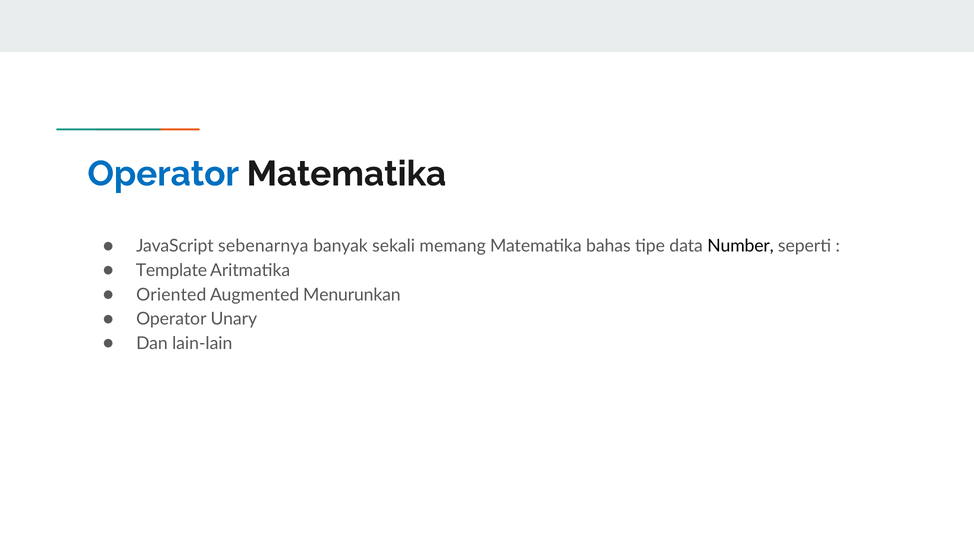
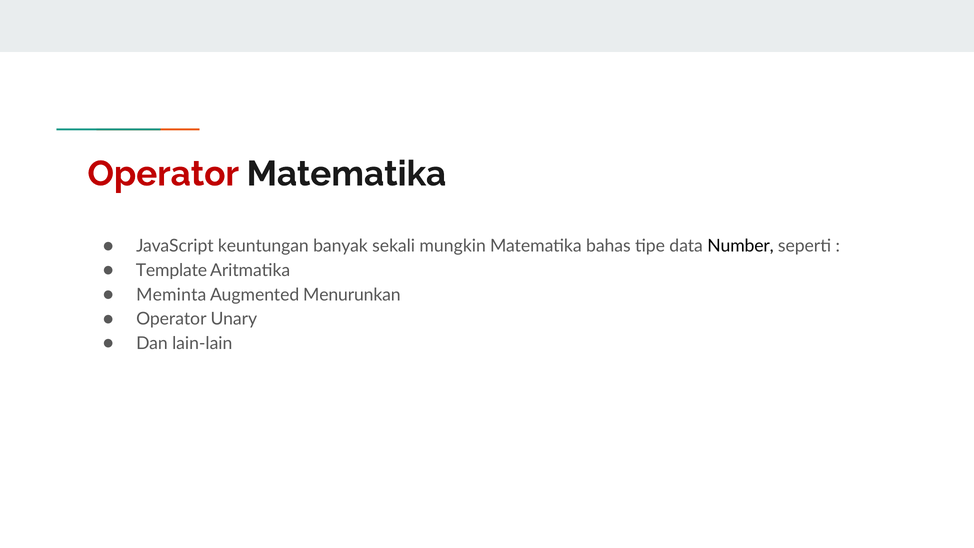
Operator colour: blue -> red (163, 174)
sebenarnya: sebenarnya -> keuntungan (263, 246)
memang: memang -> mungkin (453, 246)
Oriented: Oriented -> Meminta (171, 295)
